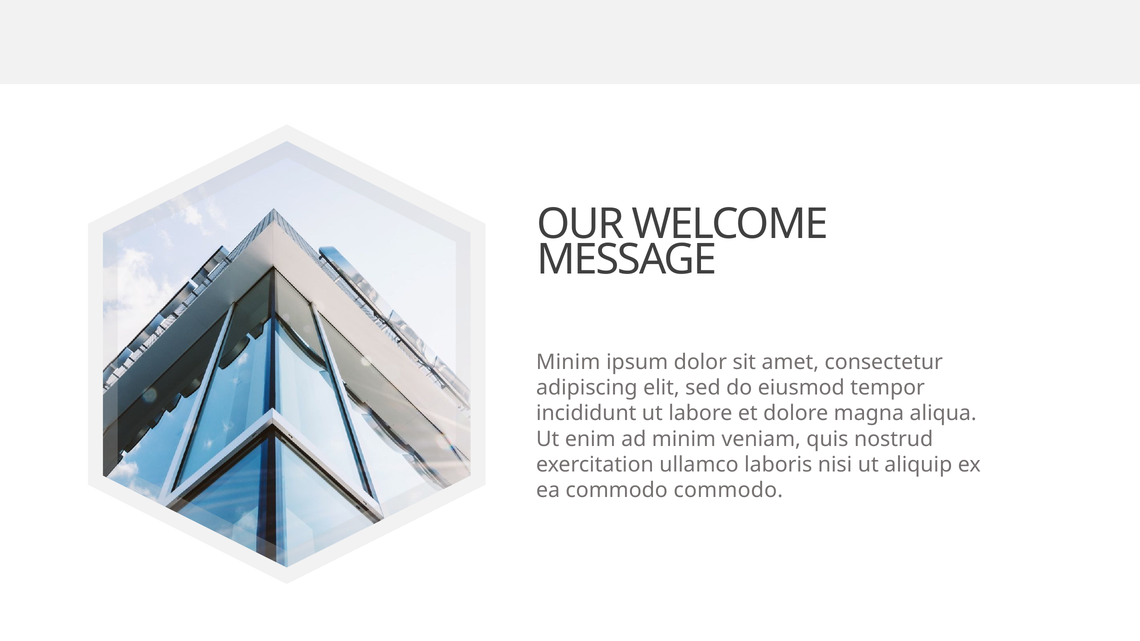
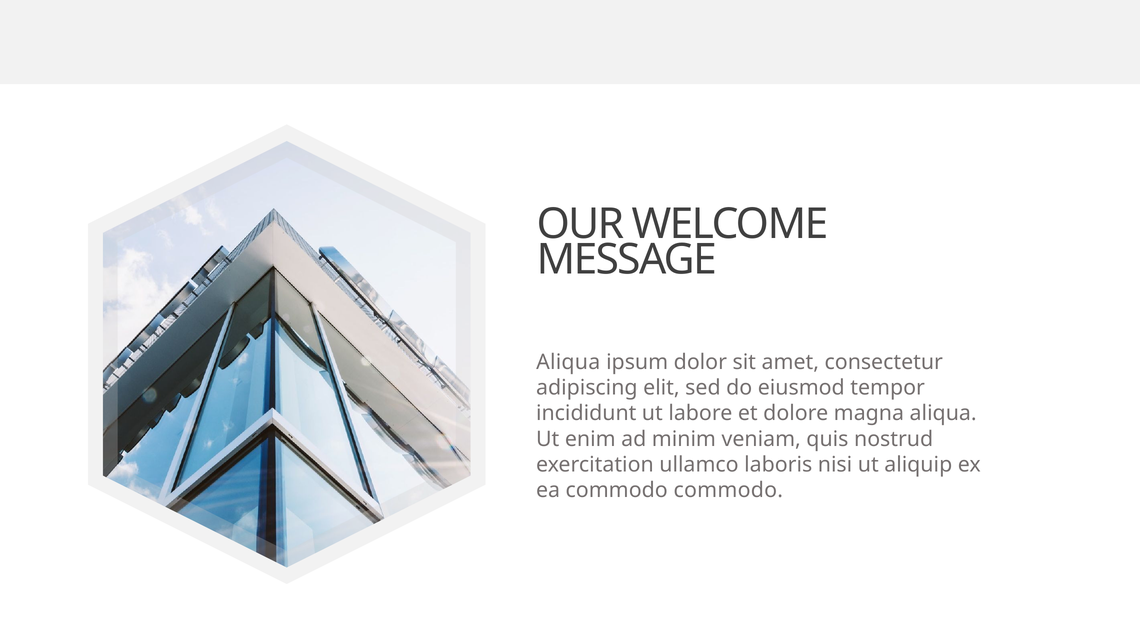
Minim: Minim -> Aliqua (568, 362)
